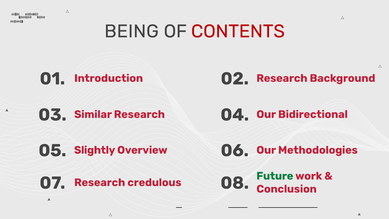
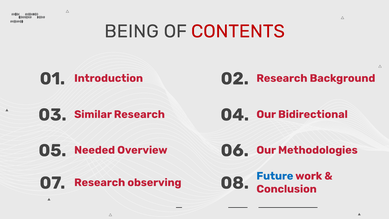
Slightly: Slightly -> Needed (95, 150)
Future colour: green -> blue (275, 176)
credulous: credulous -> observing (154, 182)
